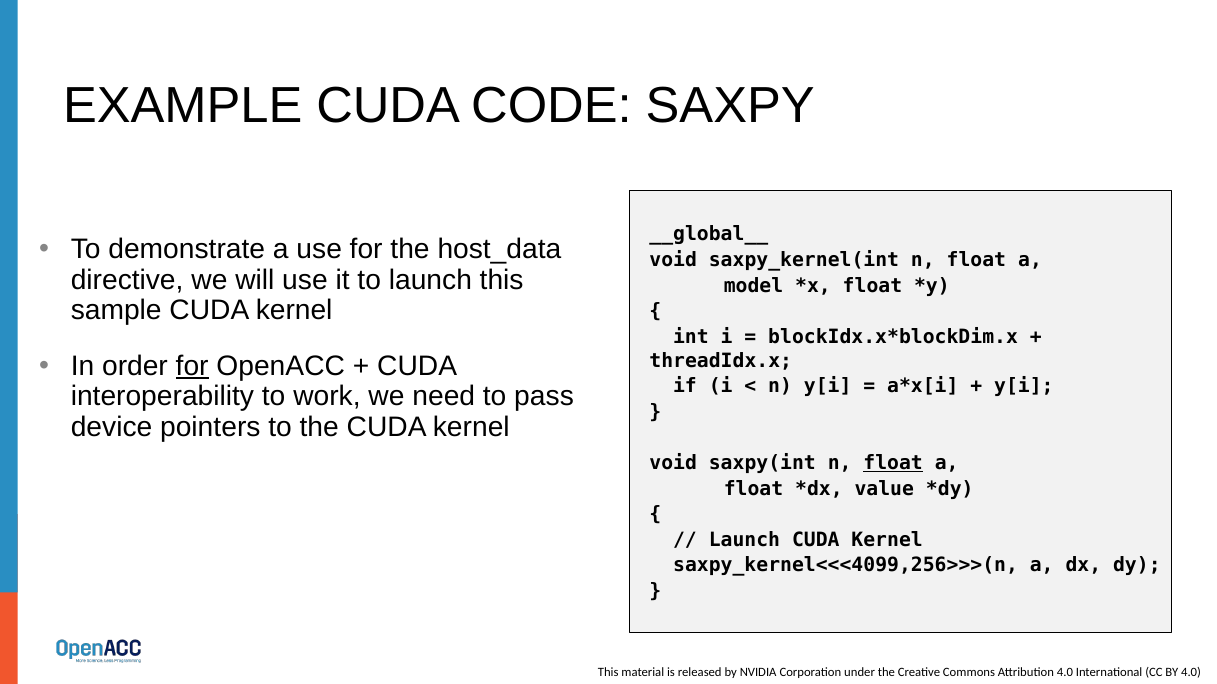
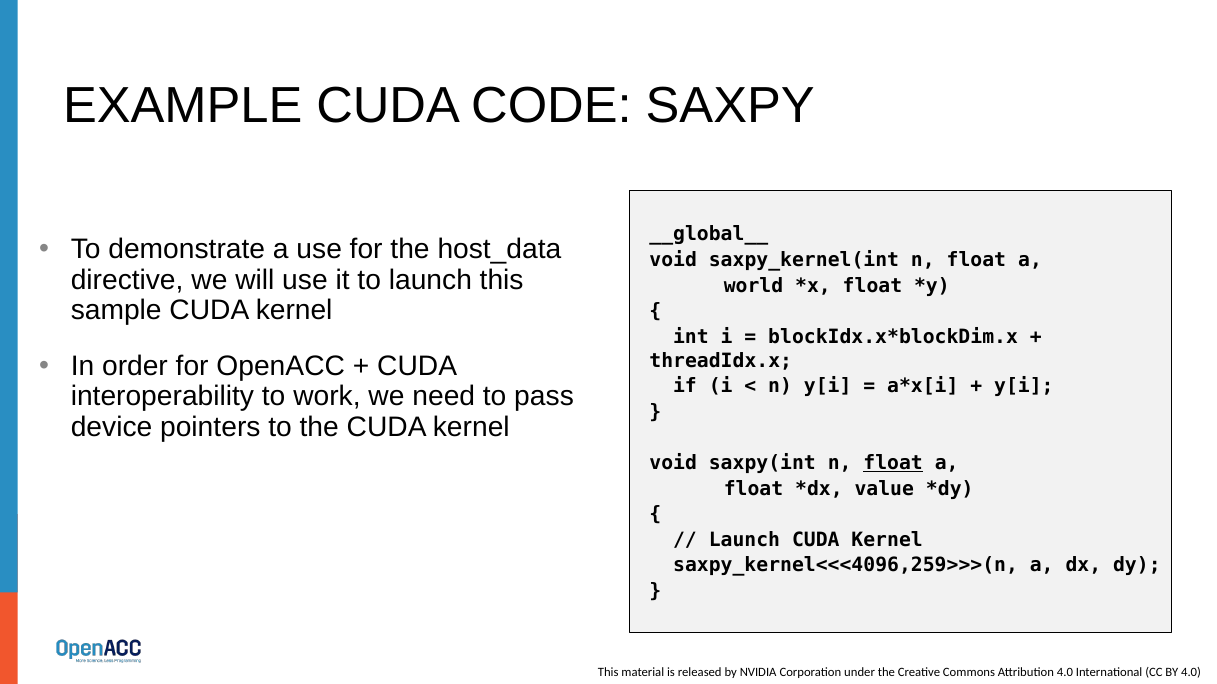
model: model -> world (754, 286)
for underline: present -> none (192, 366)
saxpy_kernel<<<4099,256>>>(n: saxpy_kernel<<<4099,256>>>(n -> saxpy_kernel<<<4096,259>>>(n (846, 566)
